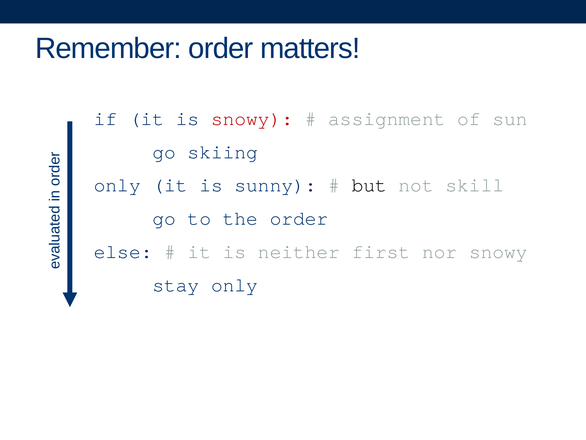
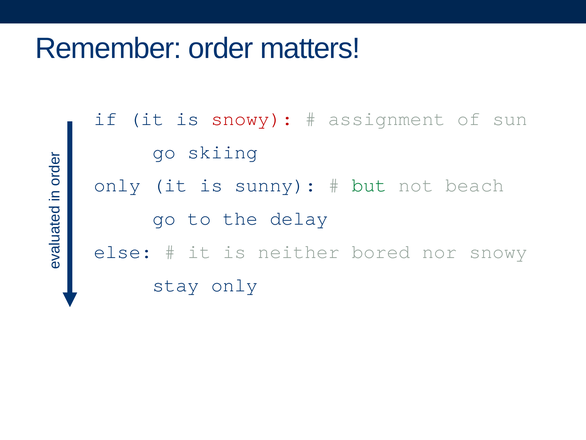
but colour: black -> green (369, 185)
skill: skill -> beach (475, 185)
the order: order -> delay (299, 218)
first: first -> bored (381, 251)
